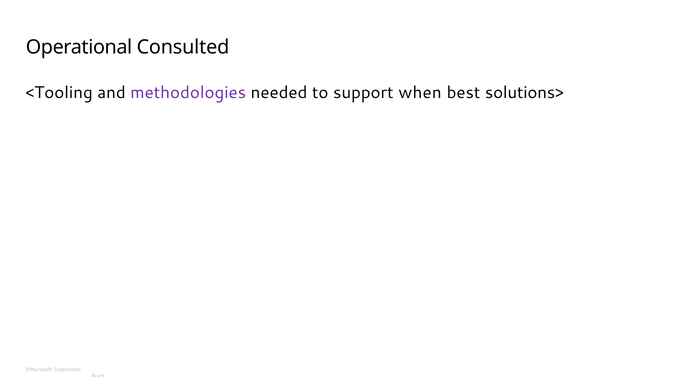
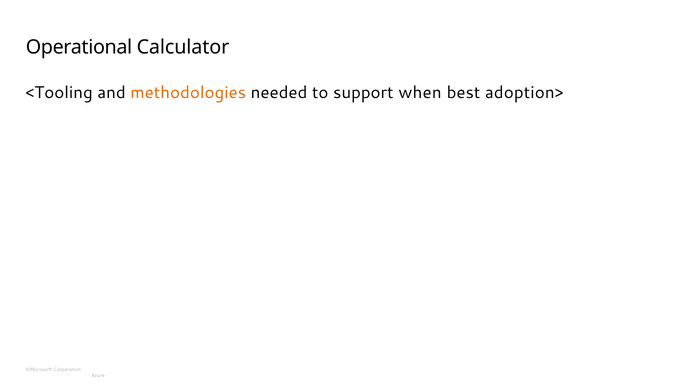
Consulted: Consulted -> Calculator (183, 47)
methodologies colour: purple -> orange (188, 93)
solutions>: solutions> -> adoption> (524, 93)
